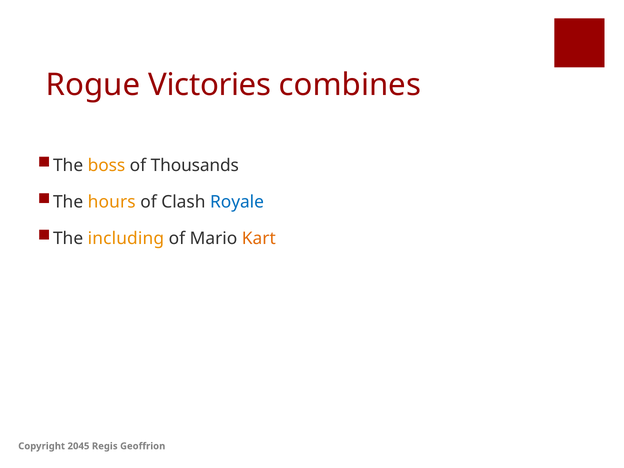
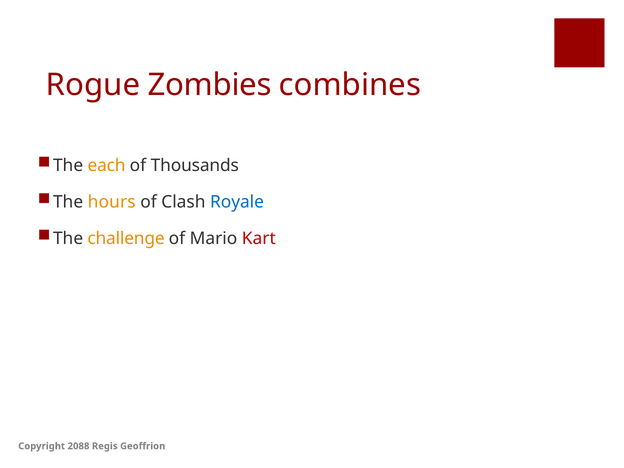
Victories: Victories -> Zombies (210, 85)
boss: boss -> each (107, 166)
including: including -> challenge (126, 238)
Kart colour: orange -> red (259, 238)
2045: 2045 -> 2088 (78, 446)
